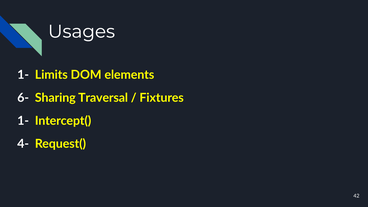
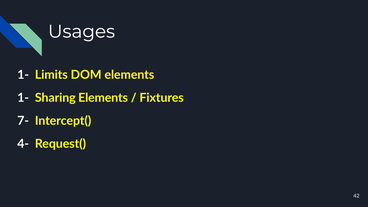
6-: 6- -> 1- (23, 98)
Sharing Traversal: Traversal -> Elements (103, 98)
1-: 1- -> 7- (23, 121)
